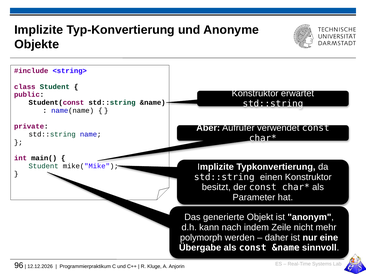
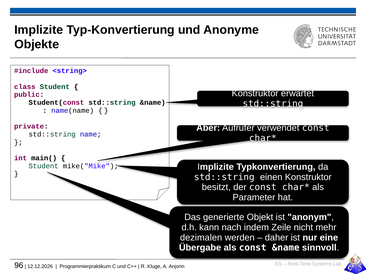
polymorph: polymorph -> dezimalen (201, 238)
